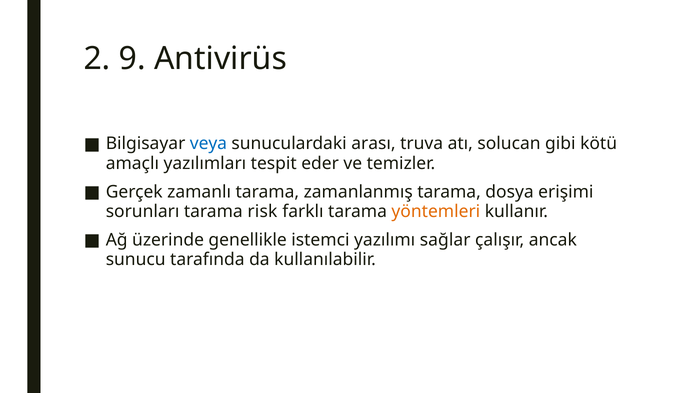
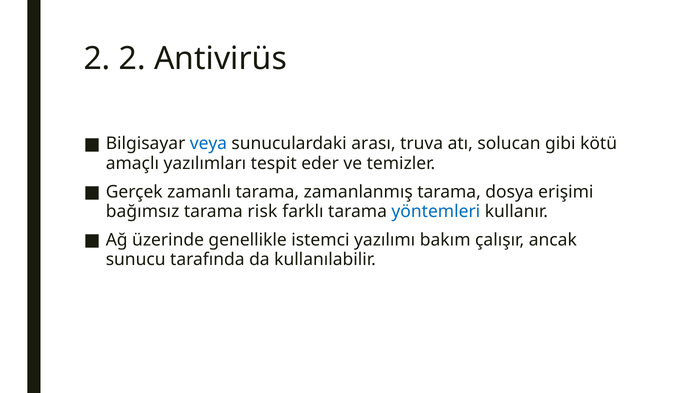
2 9: 9 -> 2 (132, 59)
sorunları: sorunları -> bağımsız (143, 211)
yöntemleri colour: orange -> blue (436, 211)
sağlar: sağlar -> bakım (445, 240)
